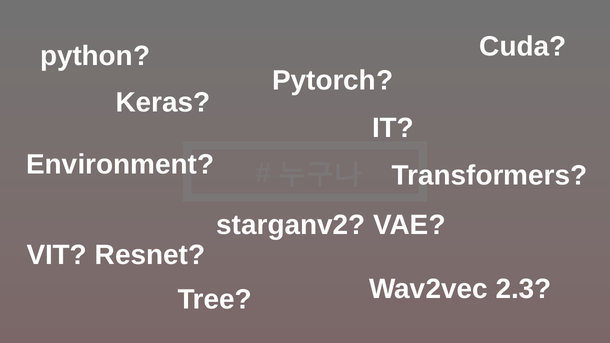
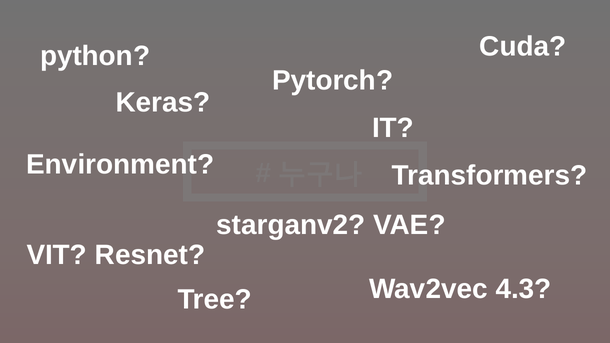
2.3: 2.3 -> 4.3 (523, 289)
